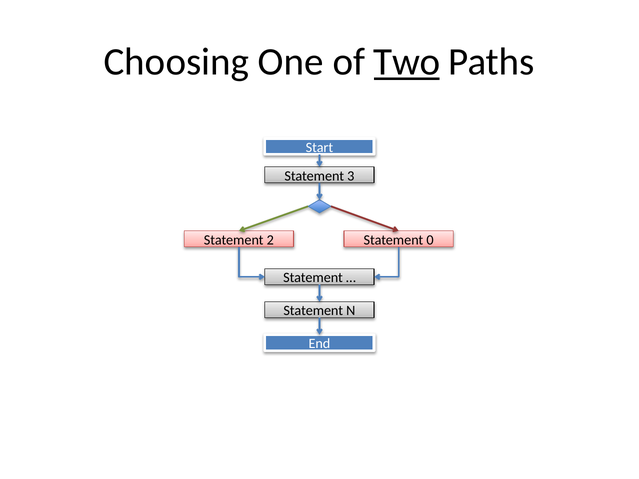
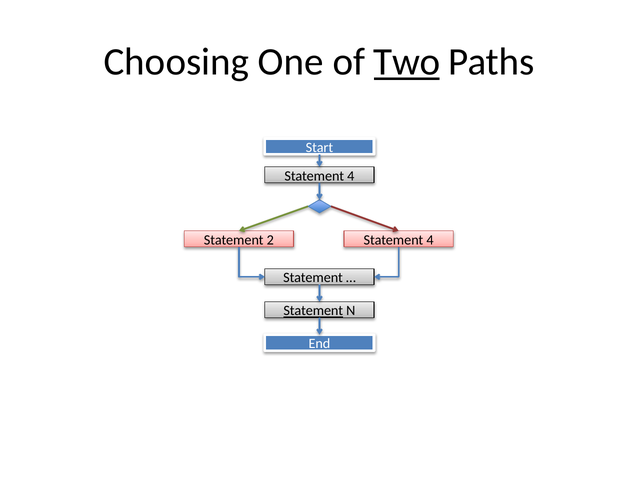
3: 3 -> 4 (351, 176)
0: 0 -> 4 (430, 240)
Statement underline: none -> present (313, 311)
